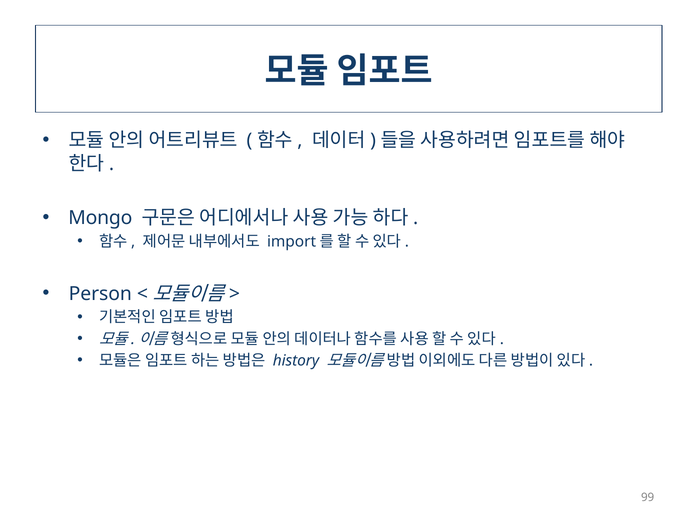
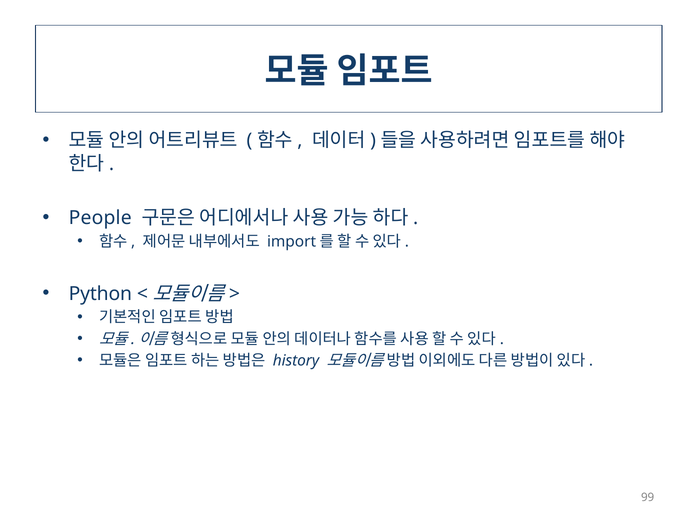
Mongo: Mongo -> People (100, 218)
Person: Person -> Python (100, 294)
